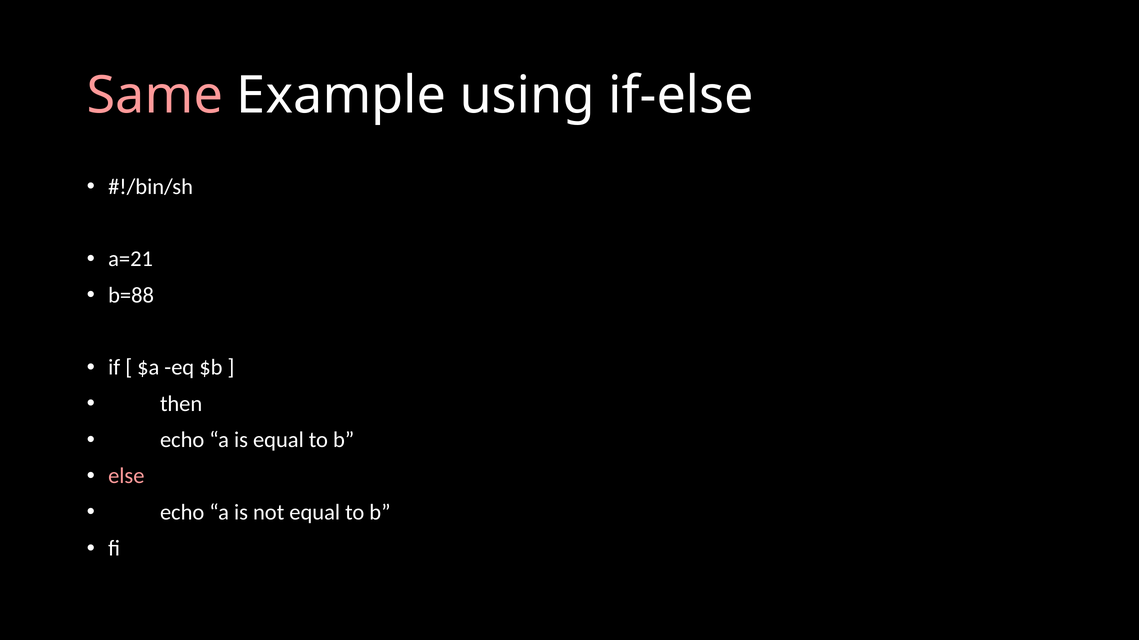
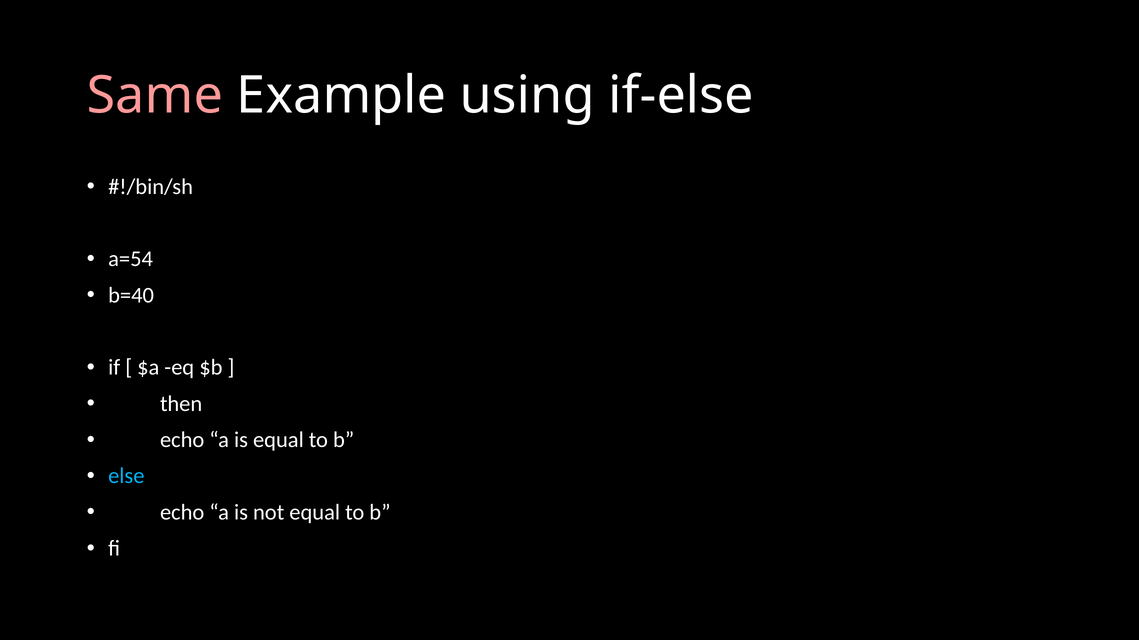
a=21: a=21 -> a=54 (131, 259)
b=88: b=88 -> b=40 (131, 295)
else colour: pink -> light blue (126, 477)
